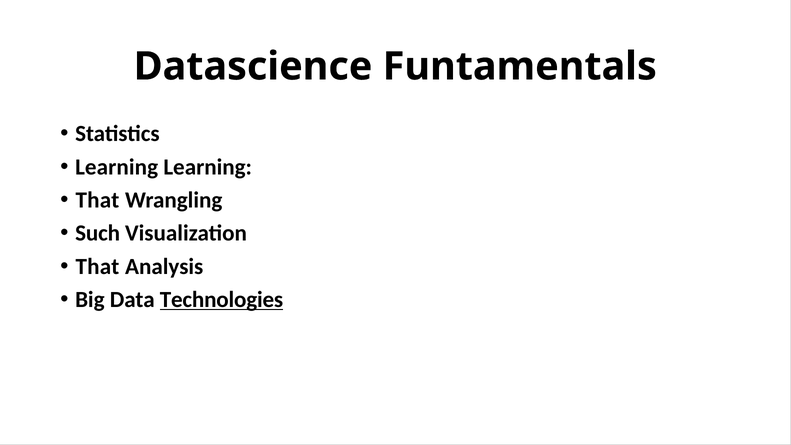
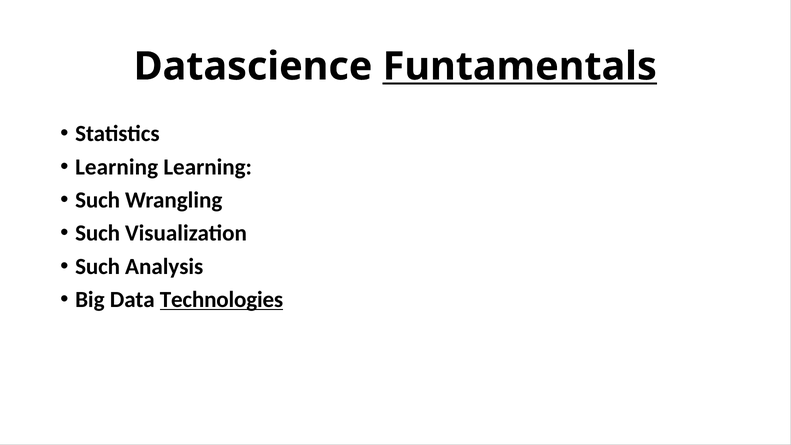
Funtamentals underline: none -> present (520, 66)
That: That -> Such (98, 200)
That: That -> Such (98, 266)
